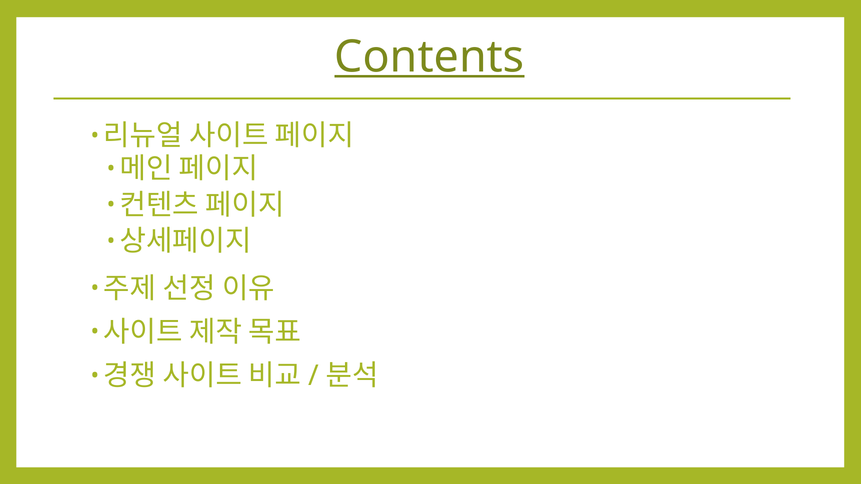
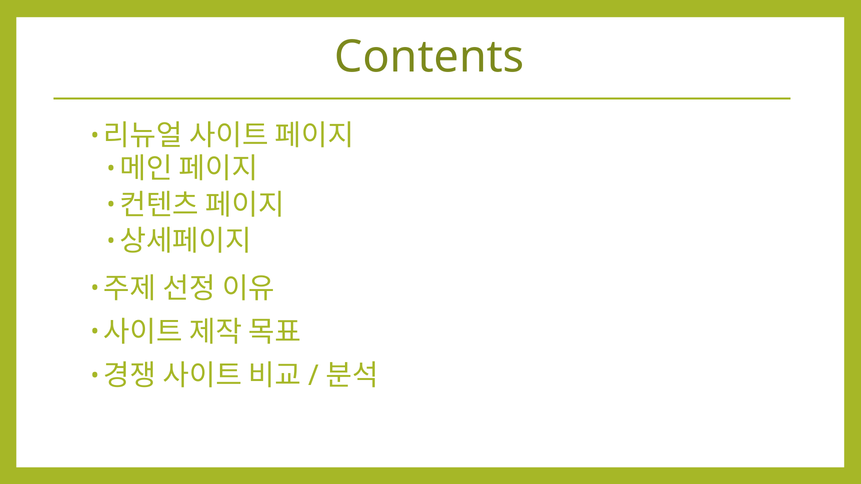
Contents underline: present -> none (429, 57)
